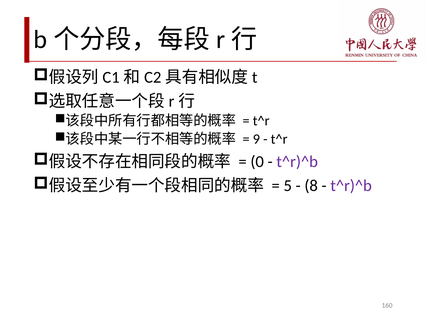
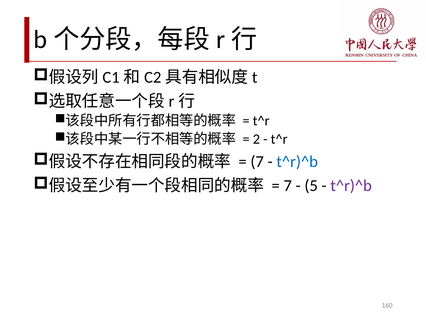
9: 9 -> 2 (256, 139)
0: 0 -> 7 (257, 162)
t^r)^b colour: purple -> blue (297, 162)
5: 5 -> 7 (288, 185)
8: 8 -> 5 (311, 185)
